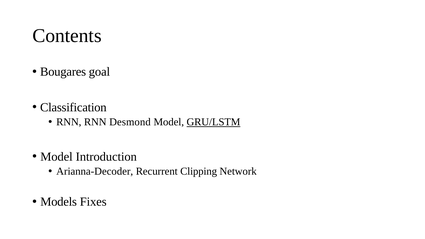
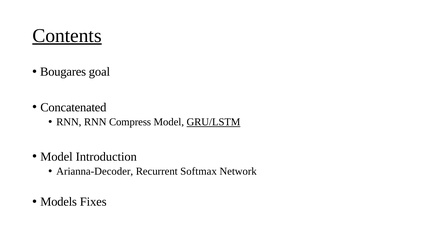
Contents underline: none -> present (67, 36)
Classification: Classification -> Concatenated (73, 107)
Desmond: Desmond -> Compress (130, 122)
Clipping: Clipping -> Softmax (199, 171)
